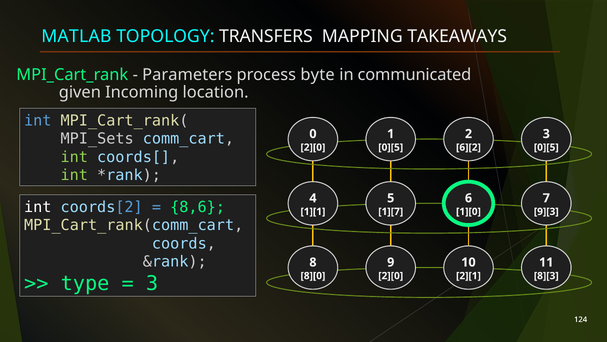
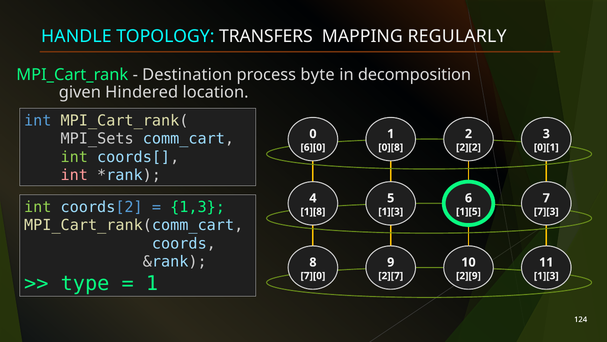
MATLAB: MATLAB -> HANDLE (76, 36)
TAKEAWAYS: TAKEAWAYS -> REGULARLY (457, 36)
Parameters: Parameters -> Destination (187, 75)
communicated: communicated -> decomposition (414, 75)
Incoming: Incoming -> Hindered (142, 92)
2][0: 2][0 -> 6][0 (313, 147)
0][5: 0][5 -> 0][8 (391, 147)
6][2: 6][2 -> 2][2 (468, 147)
0][5: 0][5 -> 0][1 (546, 147)
int colour: light green -> pink (74, 175)
int colour: white -> light green (38, 207)
8,6: 8,6 -> 1,3 (198, 207)
1][1: 1][1 -> 1][8 (313, 211)
1][7: 1][7 -> 1][3 (391, 211)
1][0: 1][0 -> 1][5 (468, 211)
9][3: 9][3 -> 7][3 (546, 211)
8][0: 8][0 -> 7][0 (313, 275)
2][0: 2][0 -> 2][7 (391, 275)
2][1: 2][1 -> 2][9 (468, 275)
8][3: 8][3 -> 1][3 (546, 275)
3: 3 -> 1 (152, 283)
